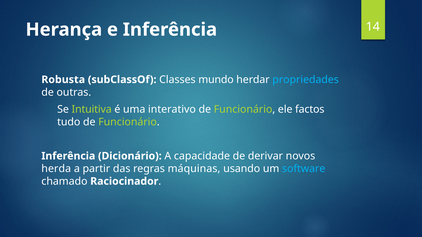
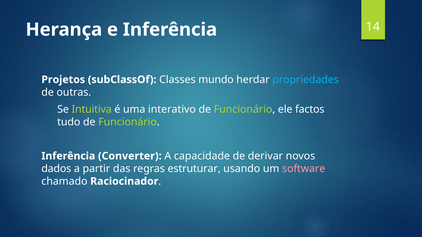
Robusta: Robusta -> Projetos (63, 80)
Dicionário: Dicionário -> Converter (130, 156)
herda: herda -> dados (56, 169)
máquinas: máquinas -> estruturar (194, 169)
software colour: light blue -> pink (304, 169)
